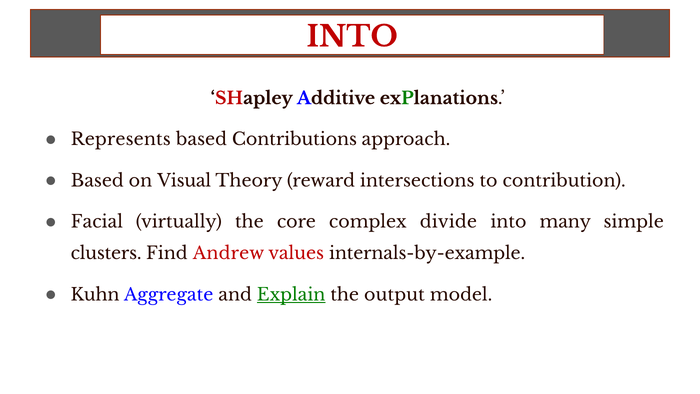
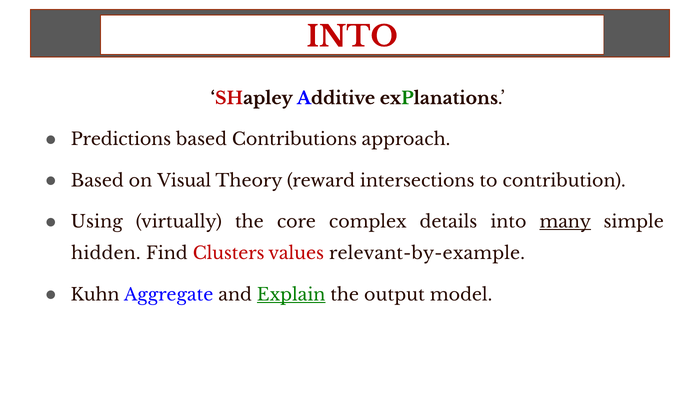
Represents: Represents -> Predictions (121, 140)
Facial: Facial -> Using (97, 222)
divide: divide -> details (448, 222)
many underline: none -> present (565, 222)
clusters: clusters -> hidden (106, 253)
Andrew: Andrew -> Clusters (229, 253)
internals-by-example: internals-by-example -> relevant-by-example (427, 253)
